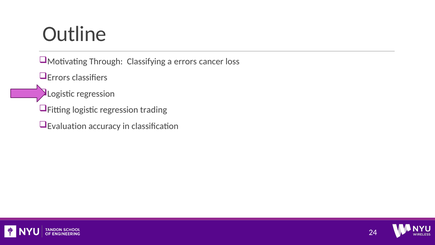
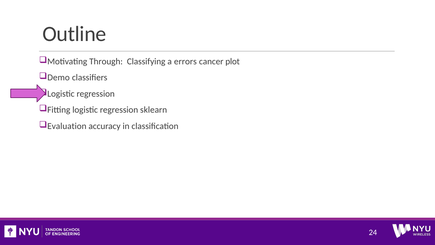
loss: loss -> plot (233, 61)
Errors: Errors -> Demo (59, 78)
trading: trading -> sklearn (154, 110)
